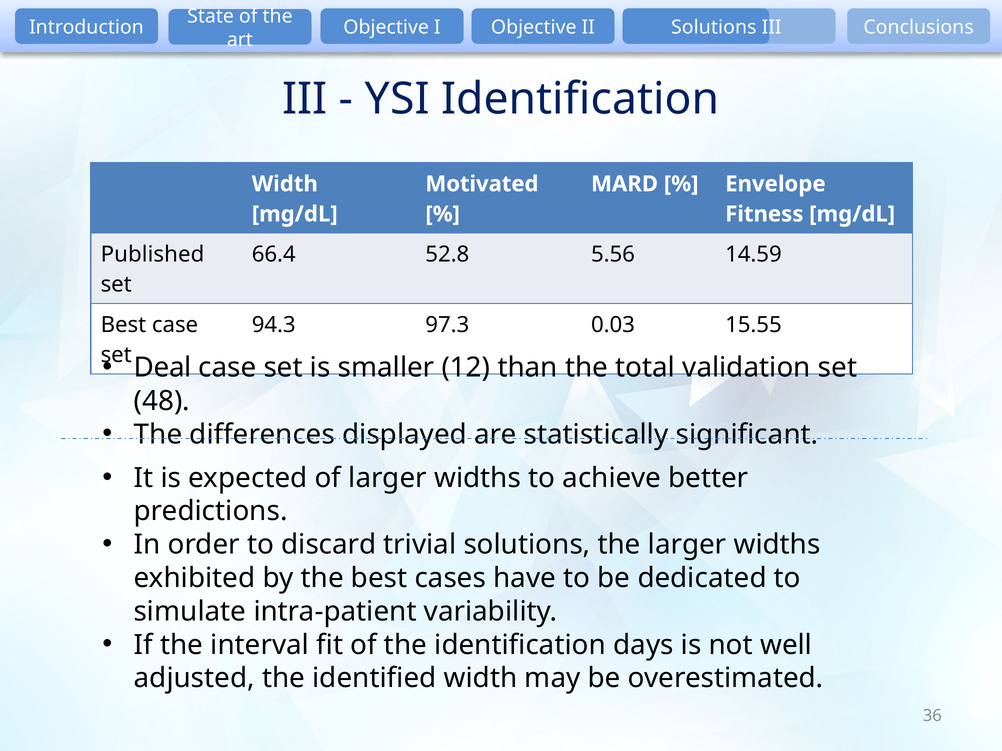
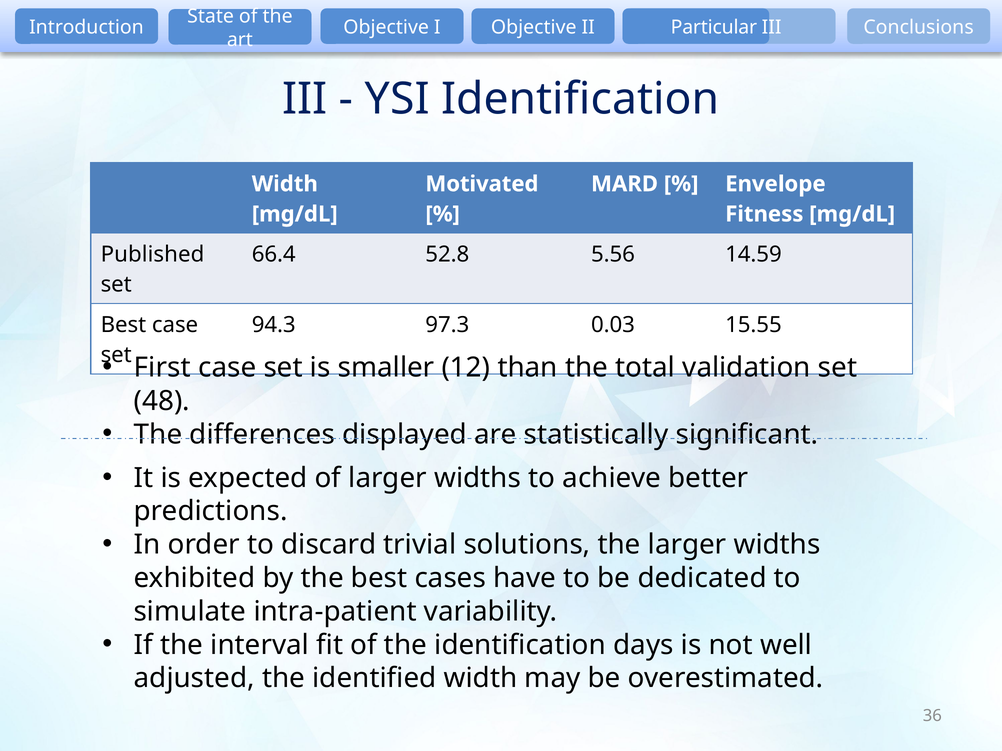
Introduction Solutions: Solutions -> Particular (714, 27)
Deal: Deal -> First (162, 368)
